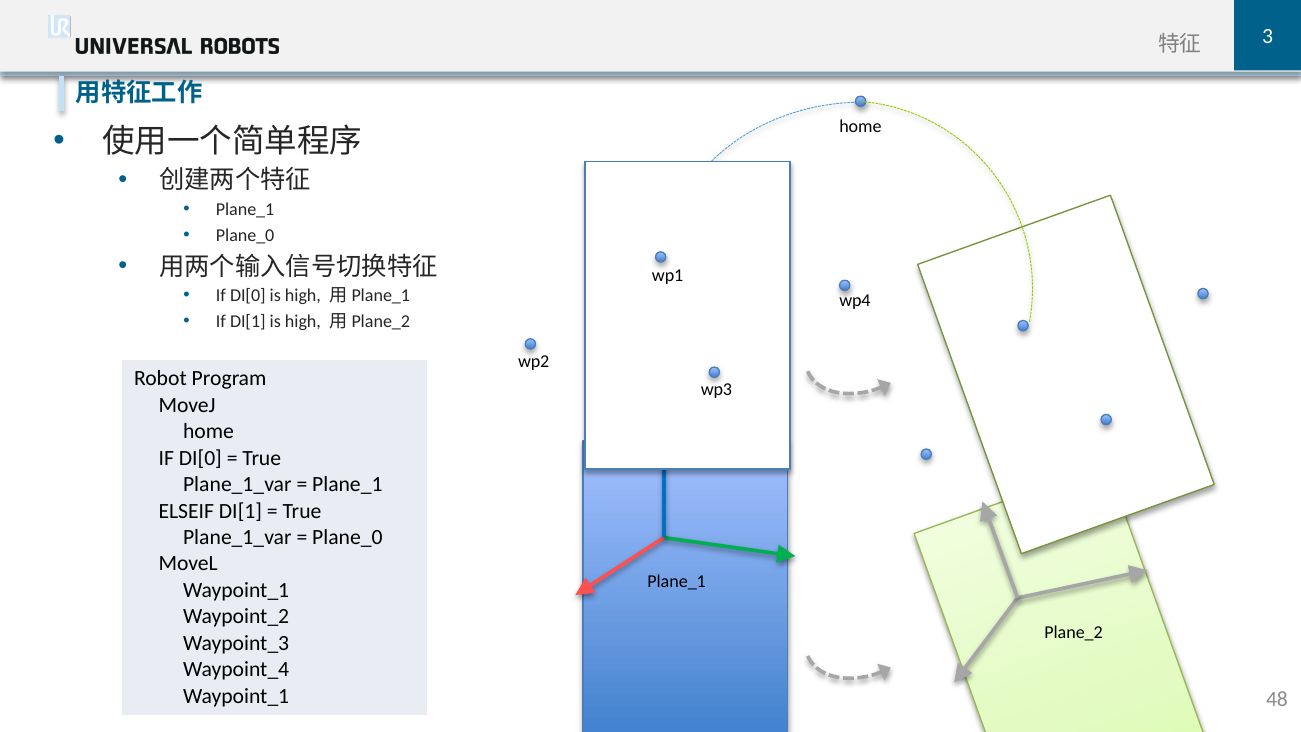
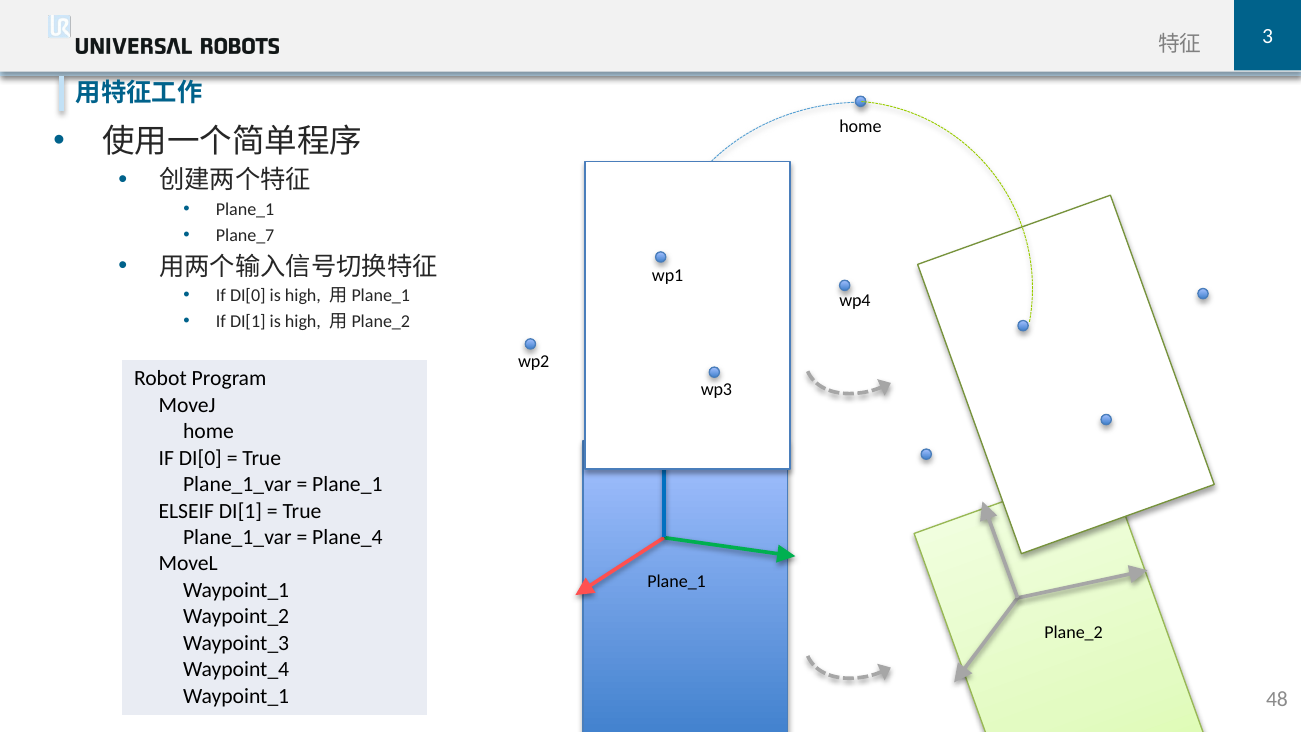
Plane_0: Plane_0 -> Plane_7 (245, 235)
Plane_0: Plane_0 -> Plane_4 (347, 537)
